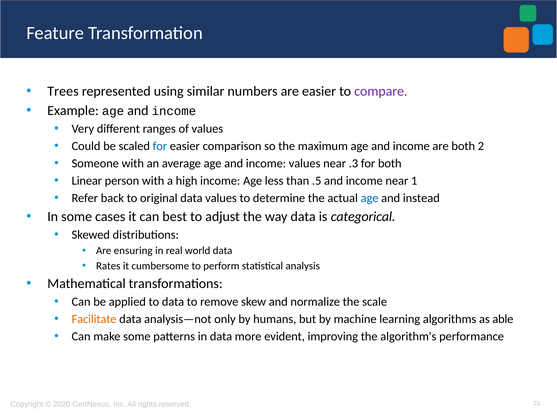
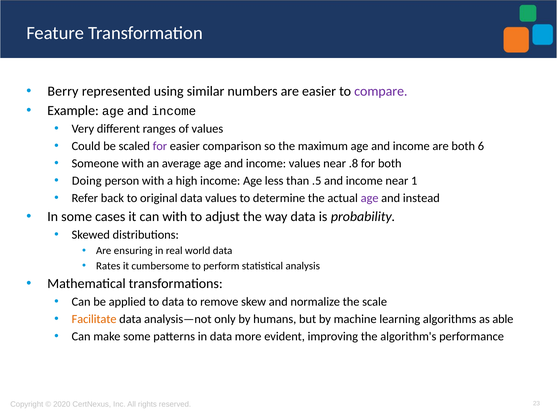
Trees: Trees -> Berry (63, 91)
for colour: blue -> purple (160, 146)
2: 2 -> 6 (481, 146)
.3: .3 -> .8 (353, 164)
Linear: Linear -> Doing (87, 181)
age colour: blue -> purple (370, 198)
can best: best -> with (175, 217)
categorical: categorical -> probability (363, 217)
